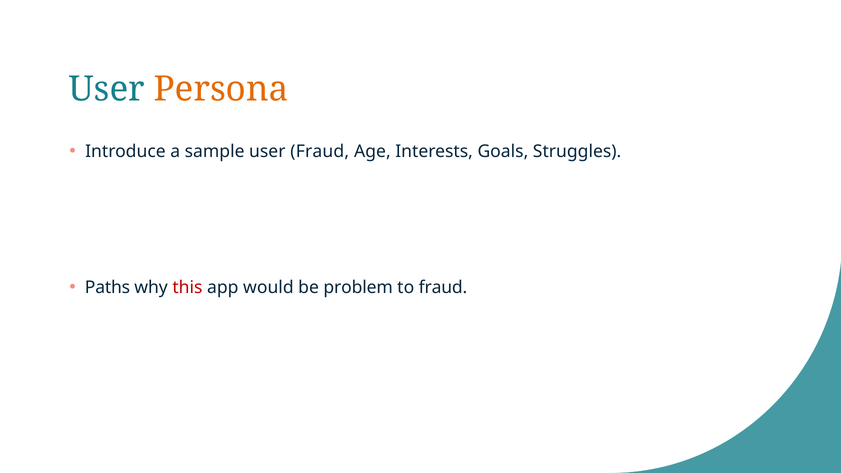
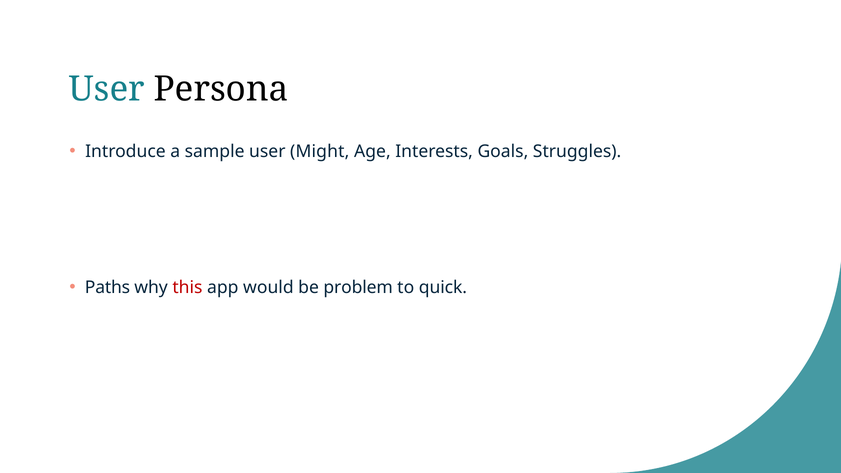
Persona colour: orange -> black (221, 89)
user Fraud: Fraud -> Might (320, 152)
to fraud: fraud -> quick (443, 287)
